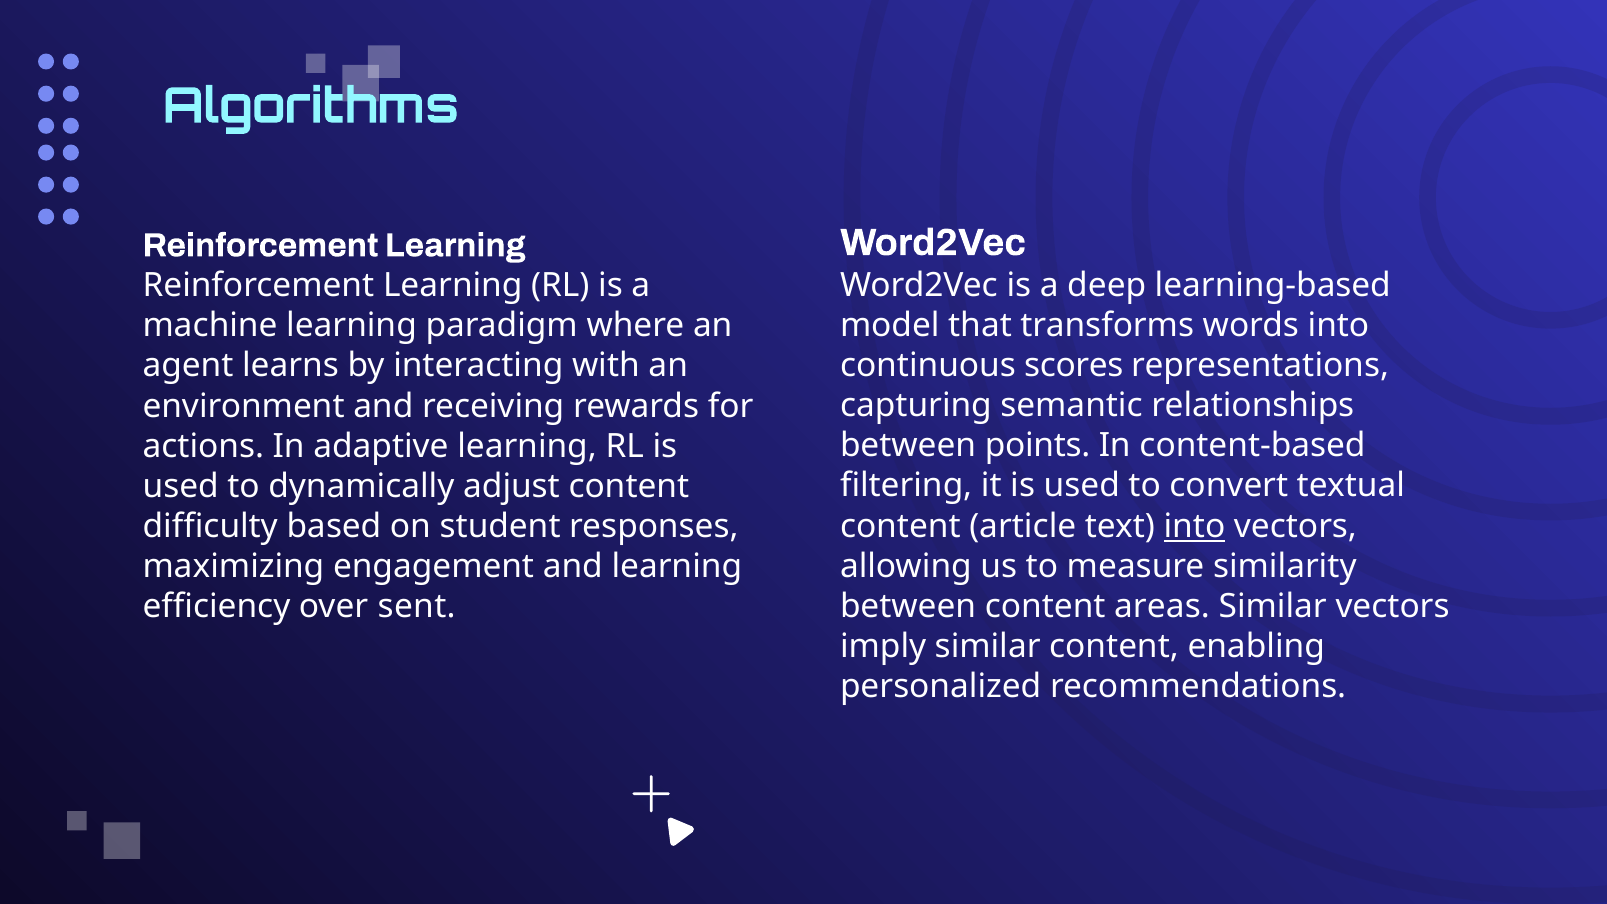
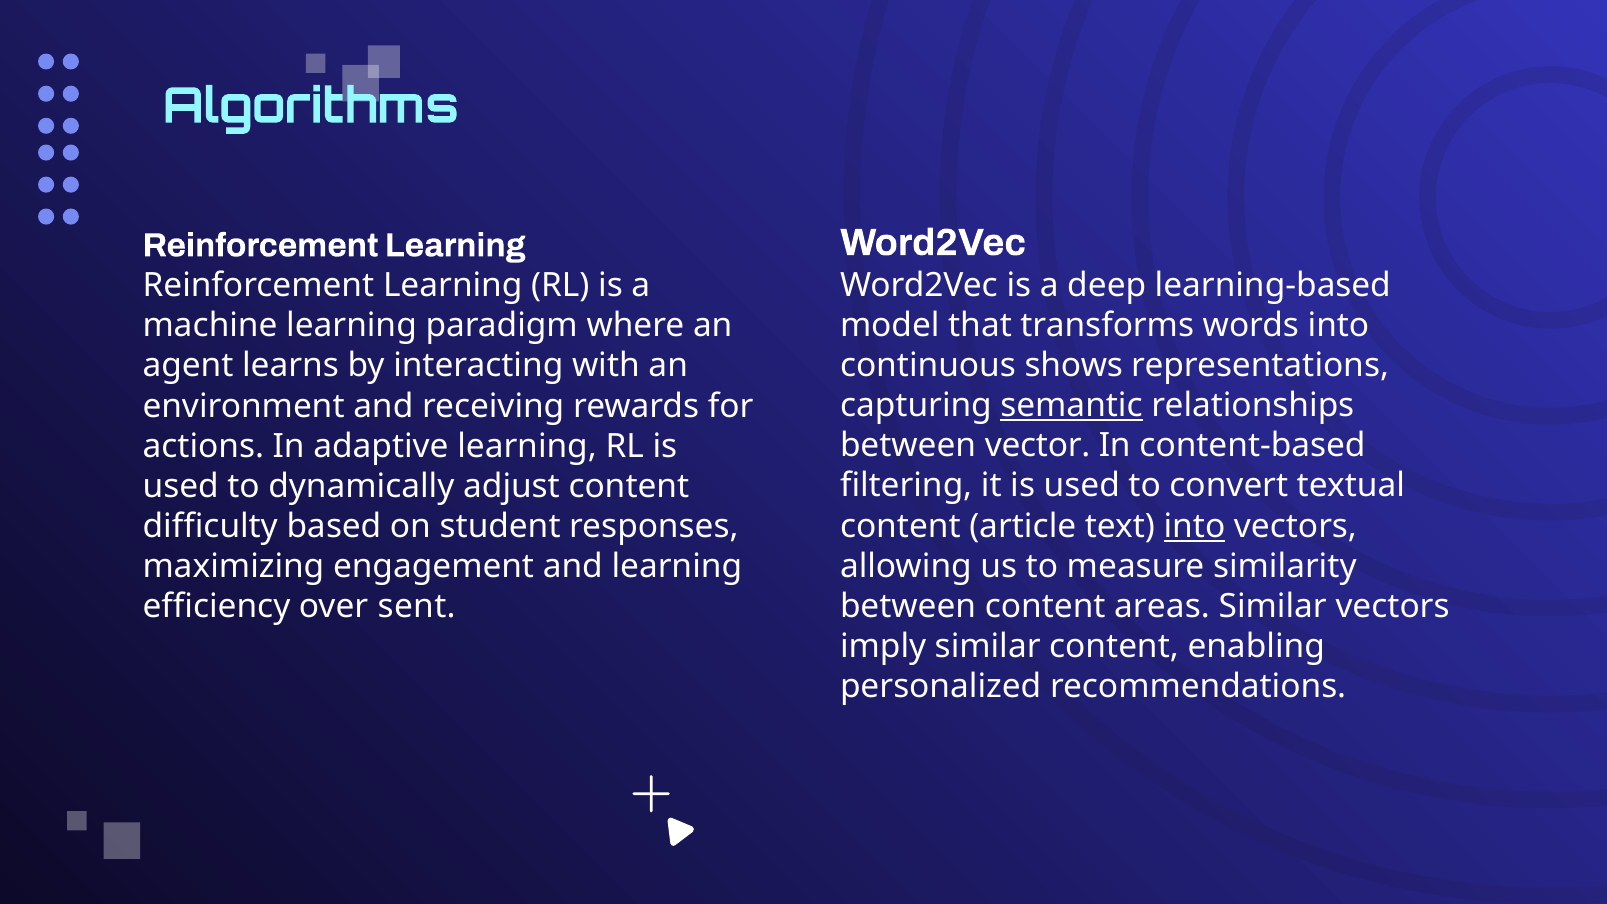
scores: scores -> shows (1074, 365)
semantic underline: none -> present (1072, 406)
points: points -> vector (1038, 446)
